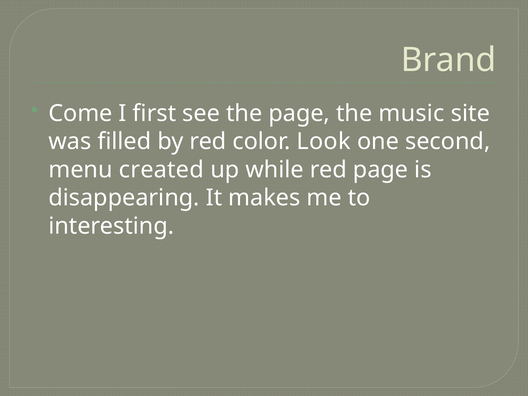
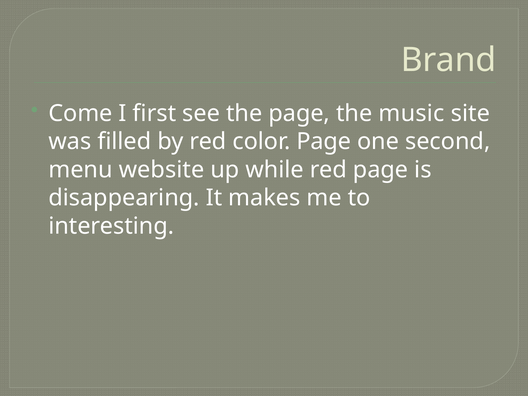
color Look: Look -> Page (324, 142)
created: created -> website (162, 170)
